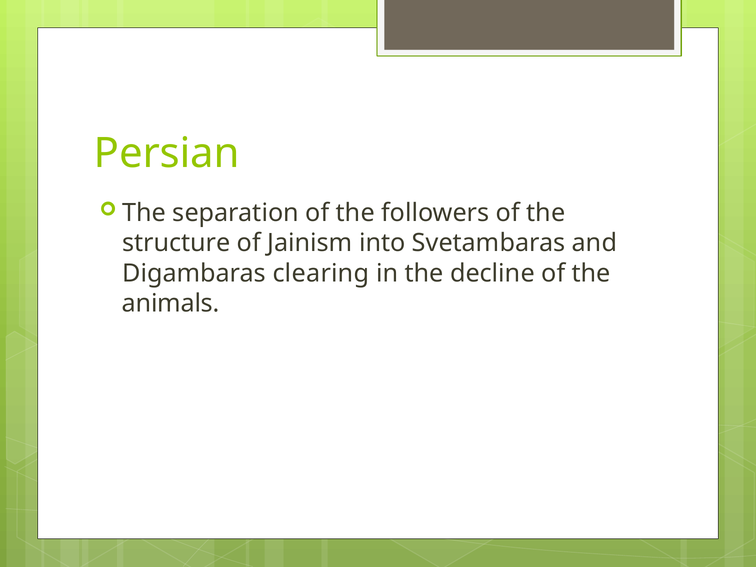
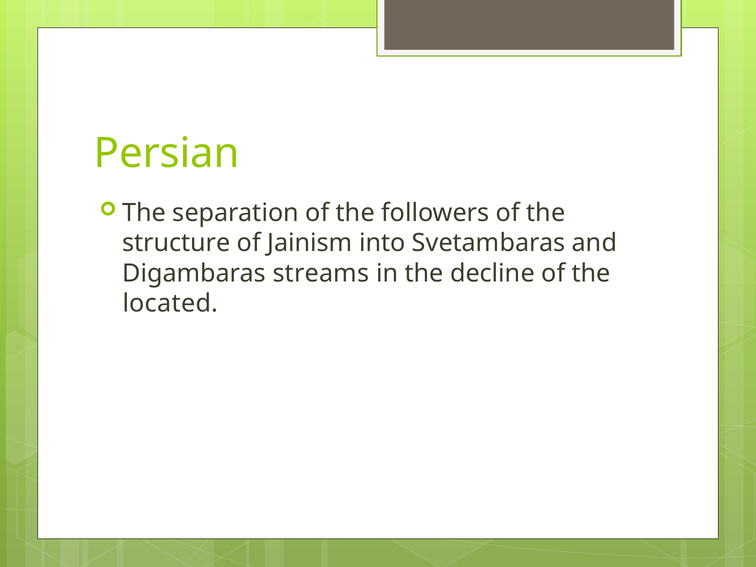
clearing: clearing -> streams (321, 273)
animals: animals -> located (170, 304)
